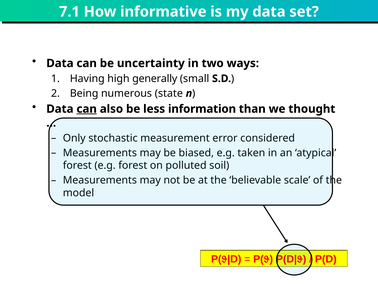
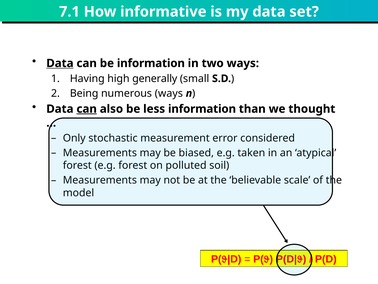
Data underline: none -> present (60, 63)
be uncertainty: uncertainty -> information (151, 63)
numerous state: state -> ways (169, 93)
